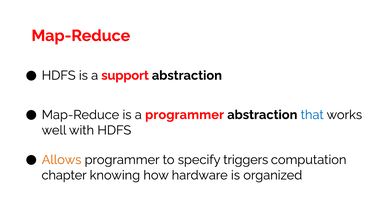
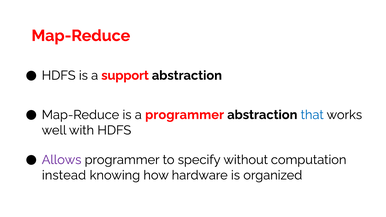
Allows colour: orange -> purple (62, 160)
triggers: triggers -> without (246, 160)
chapter: chapter -> instead (64, 175)
